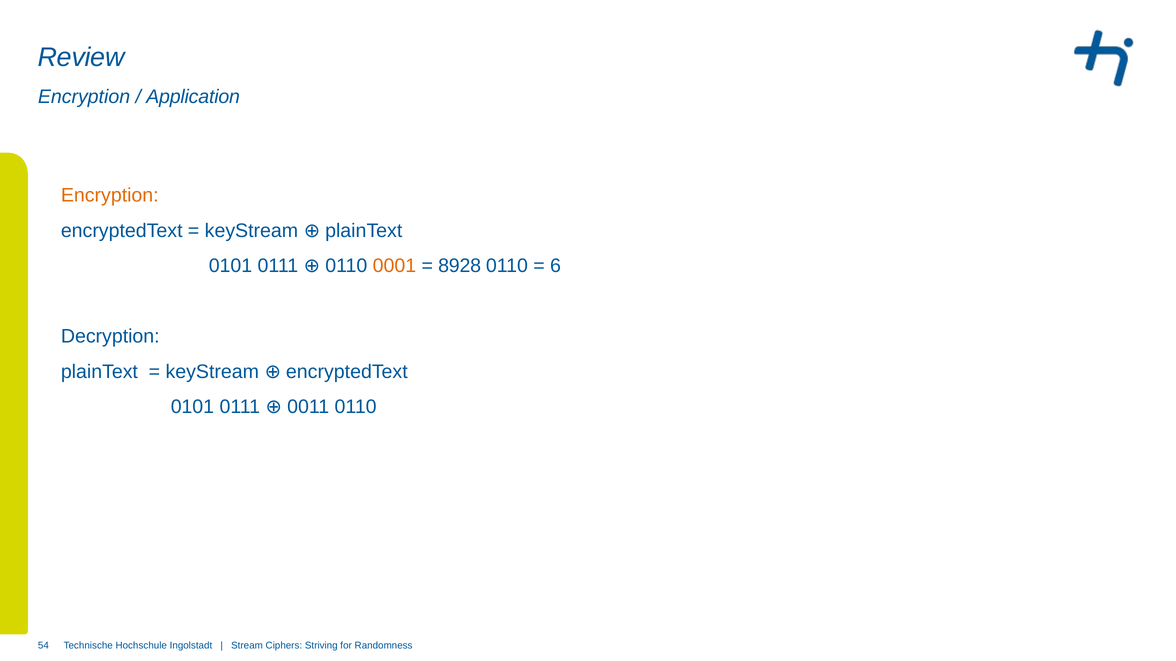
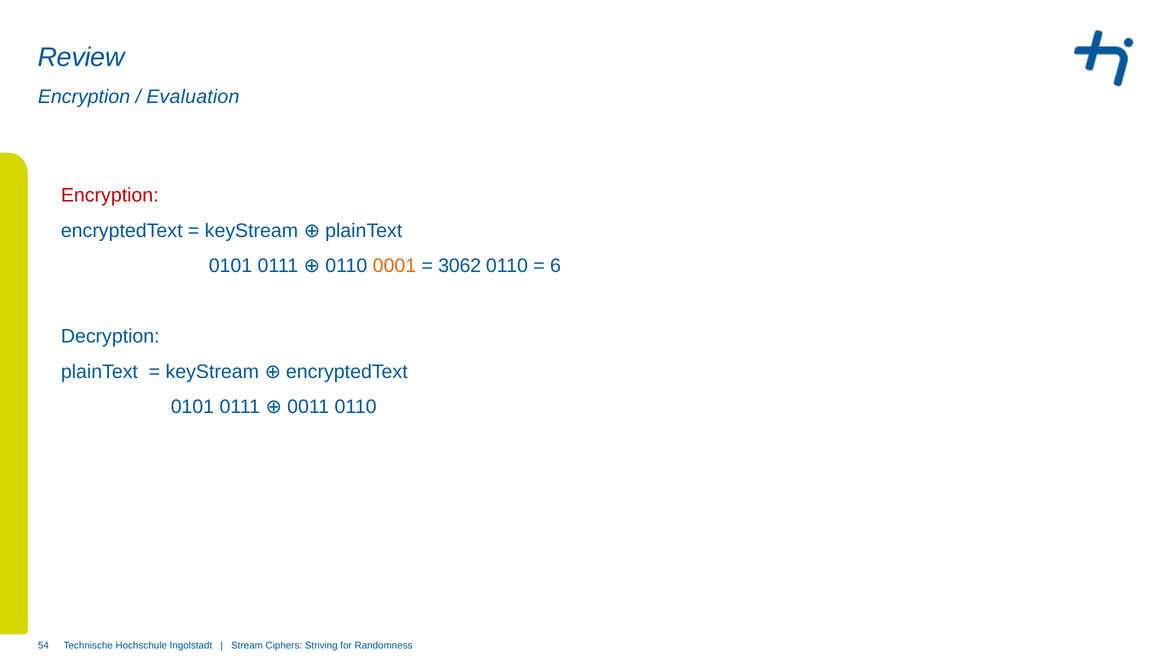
Application: Application -> Evaluation (193, 97)
Encryption colour: orange -> red (110, 196)
8928: 8928 -> 3062 (460, 266)
